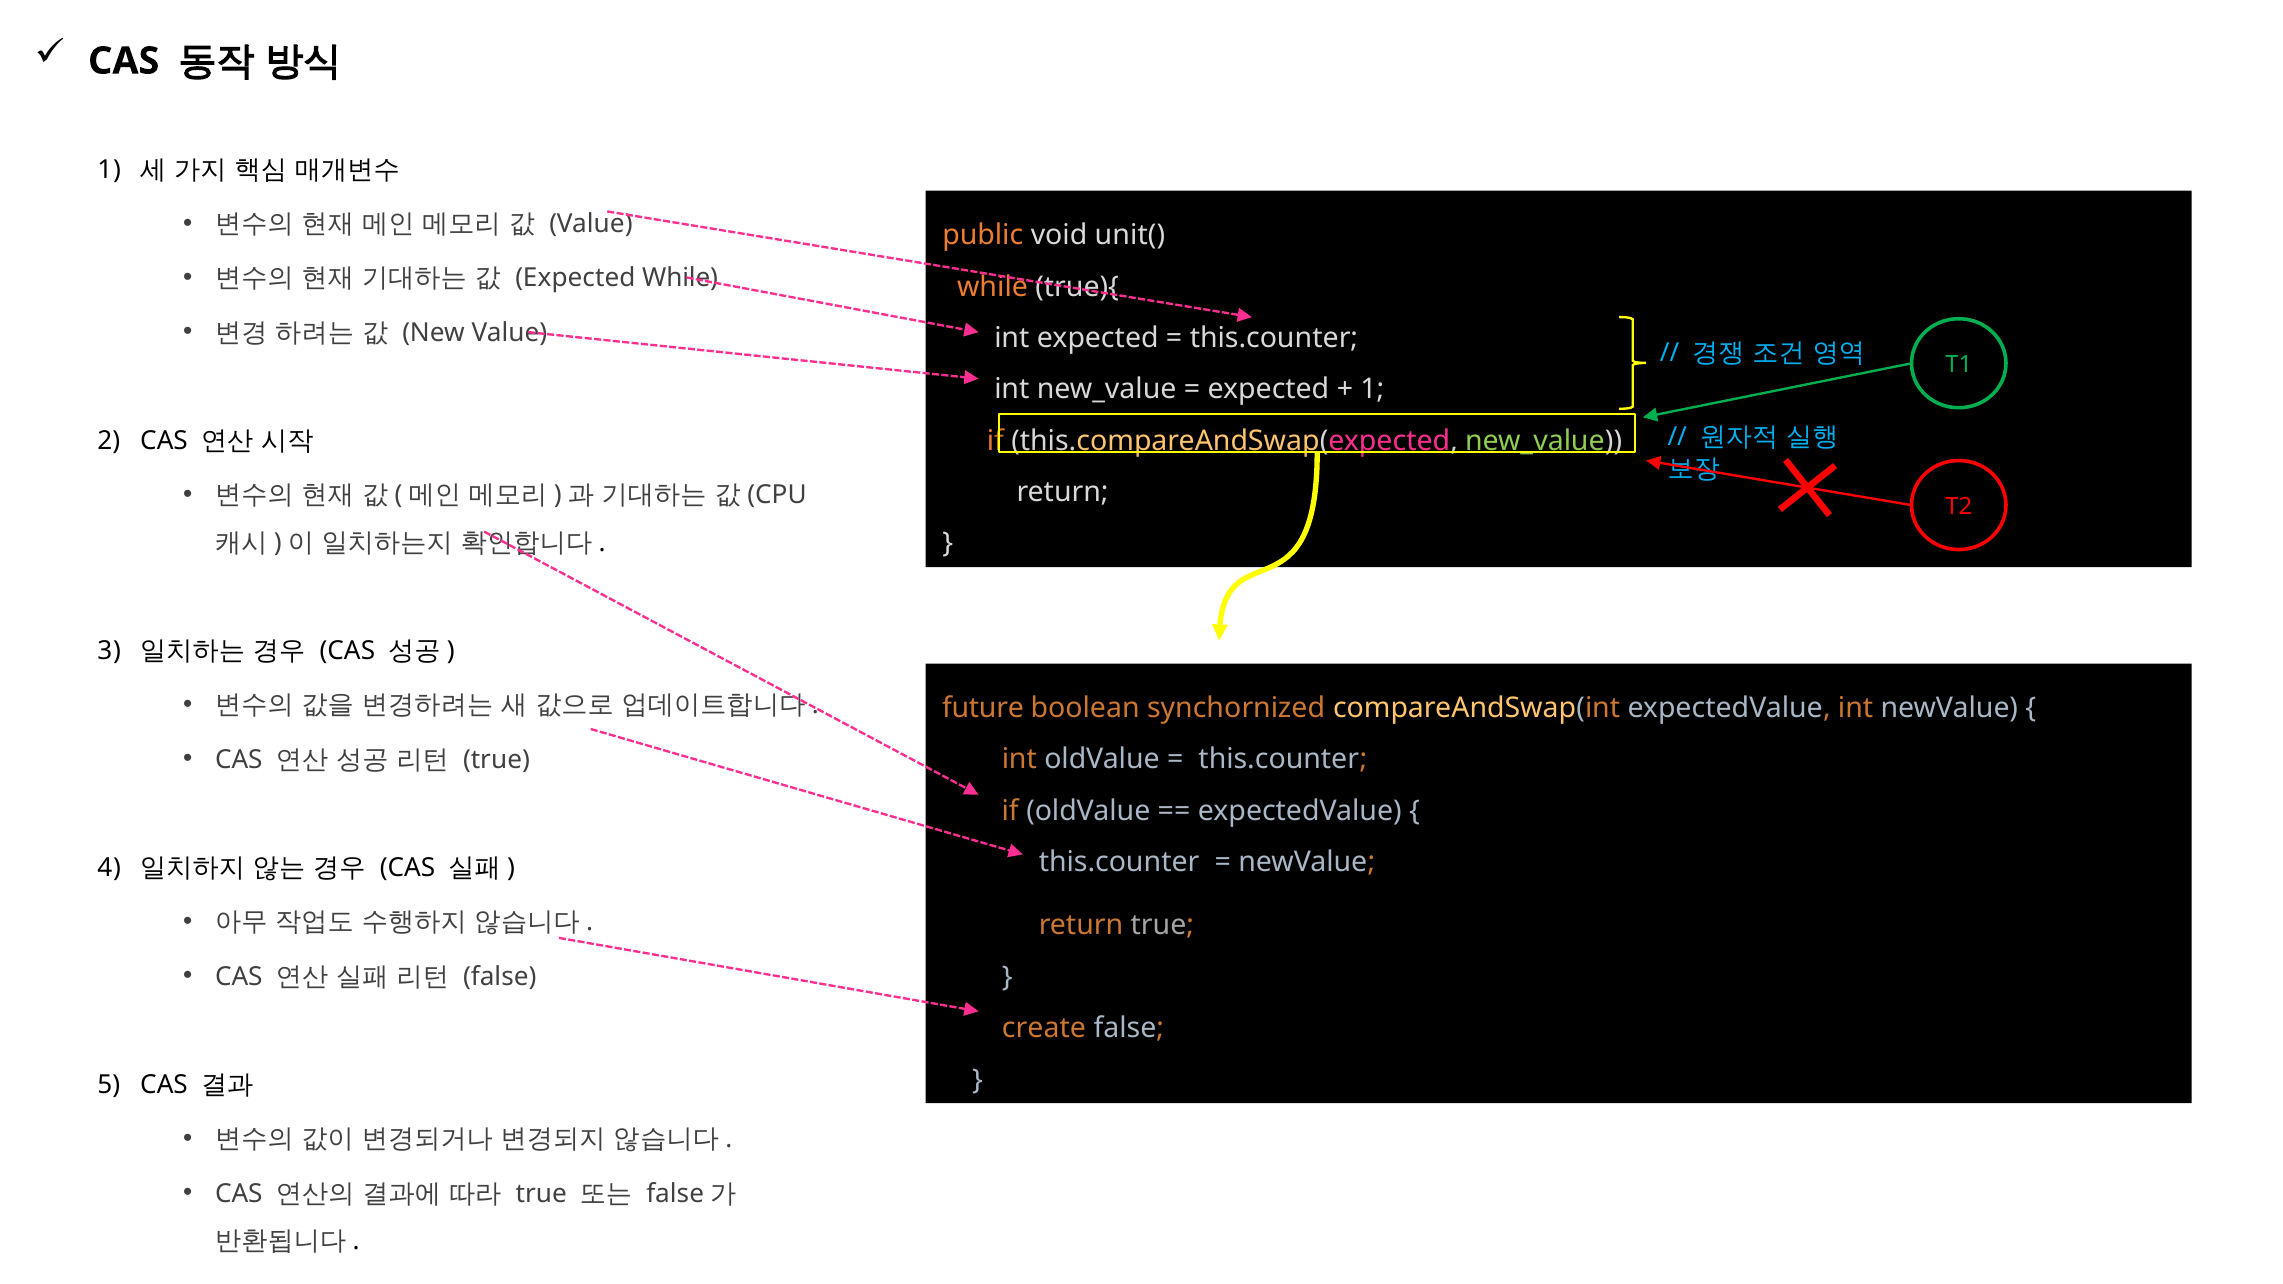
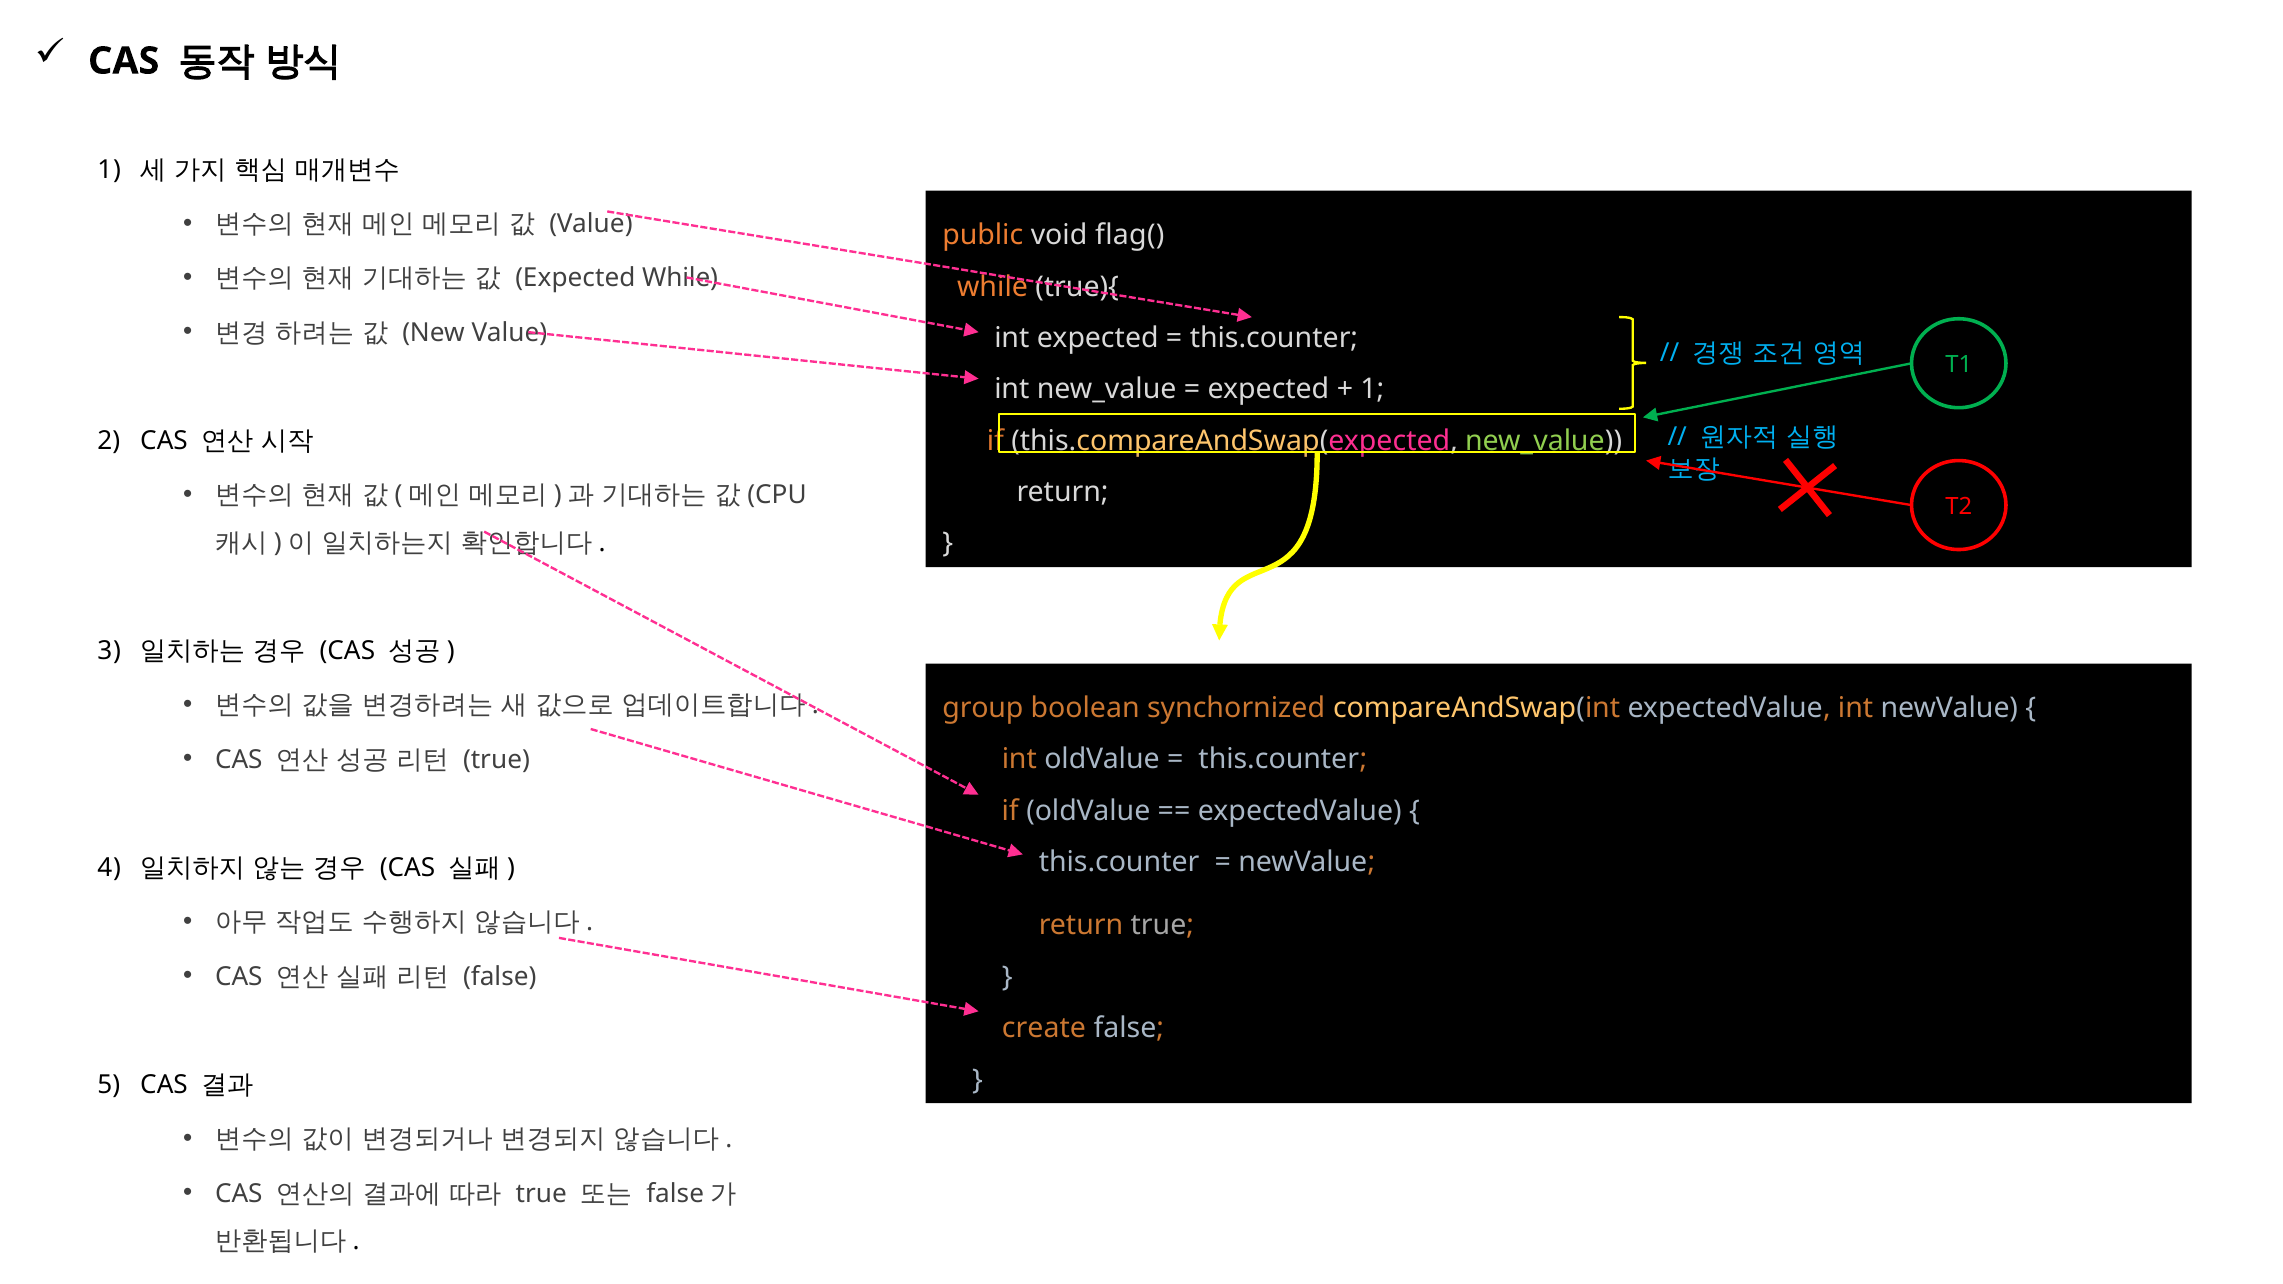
unit(: unit( -> flag( (1130, 235)
future: future -> group (983, 708)
